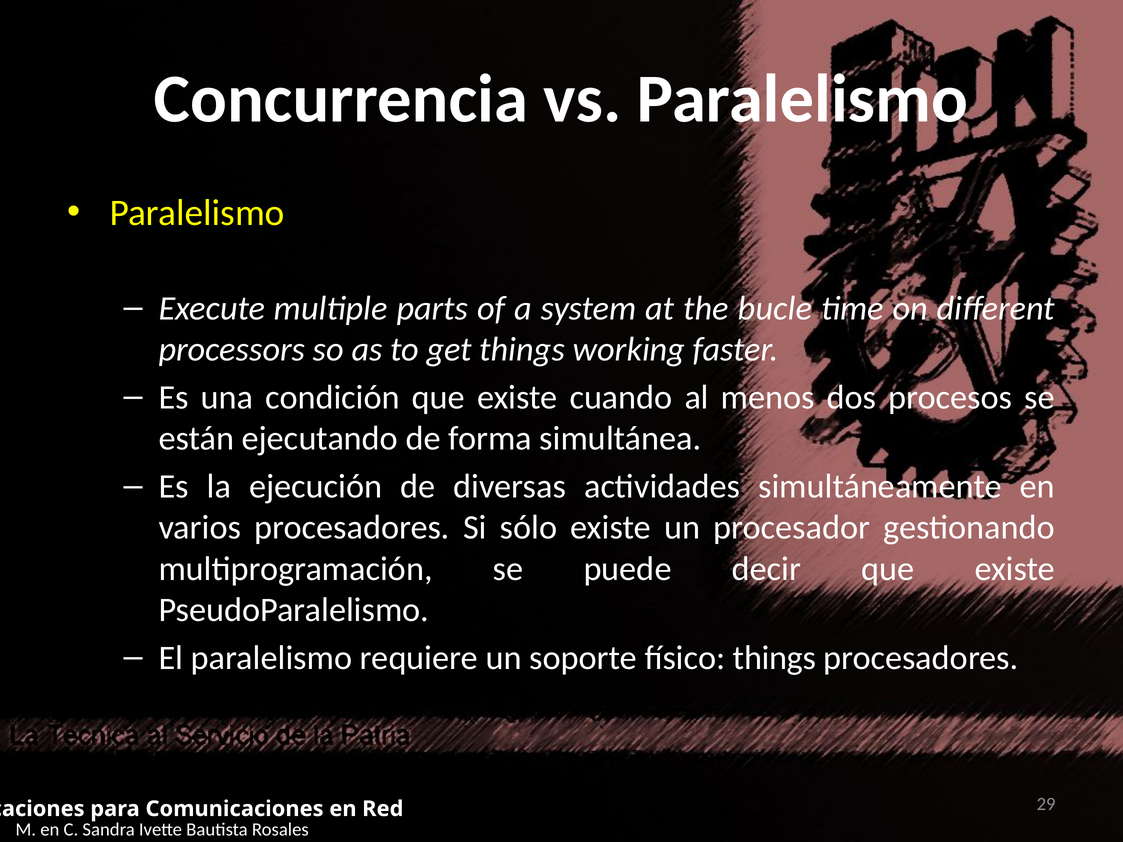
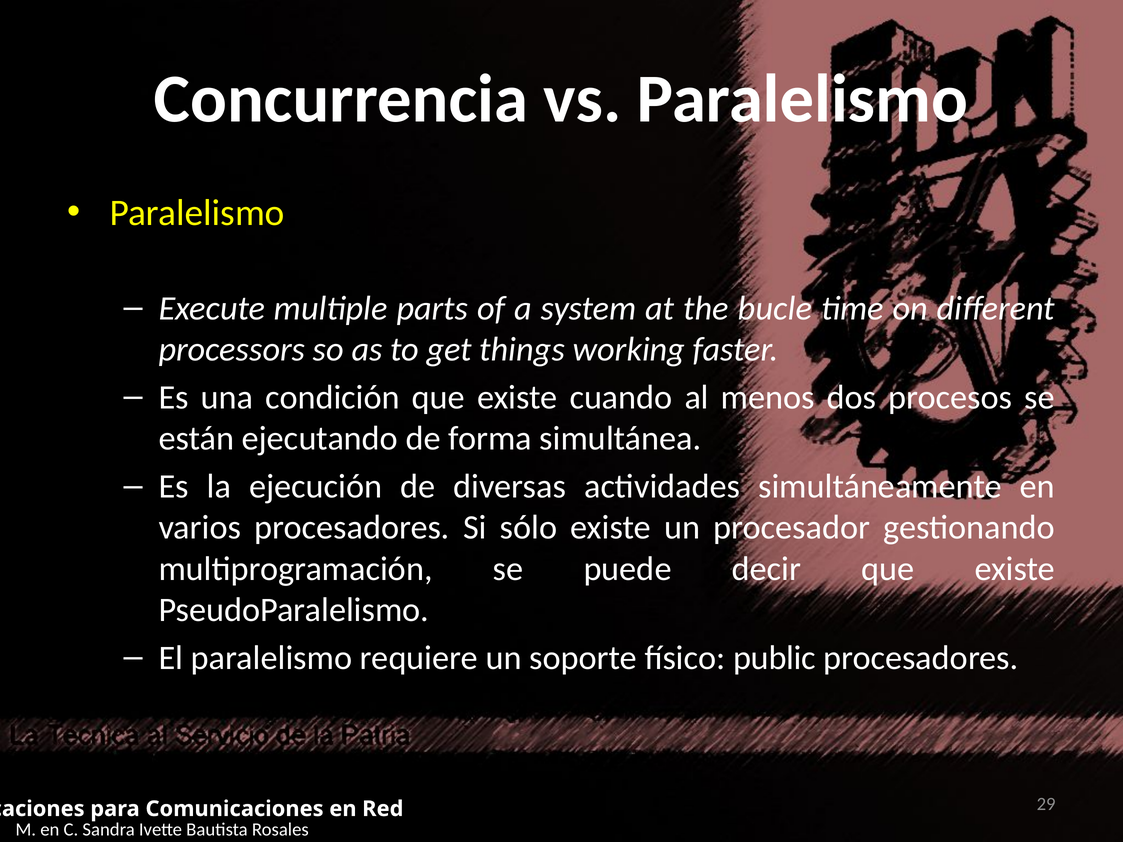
físico things: things -> public (774, 658)
